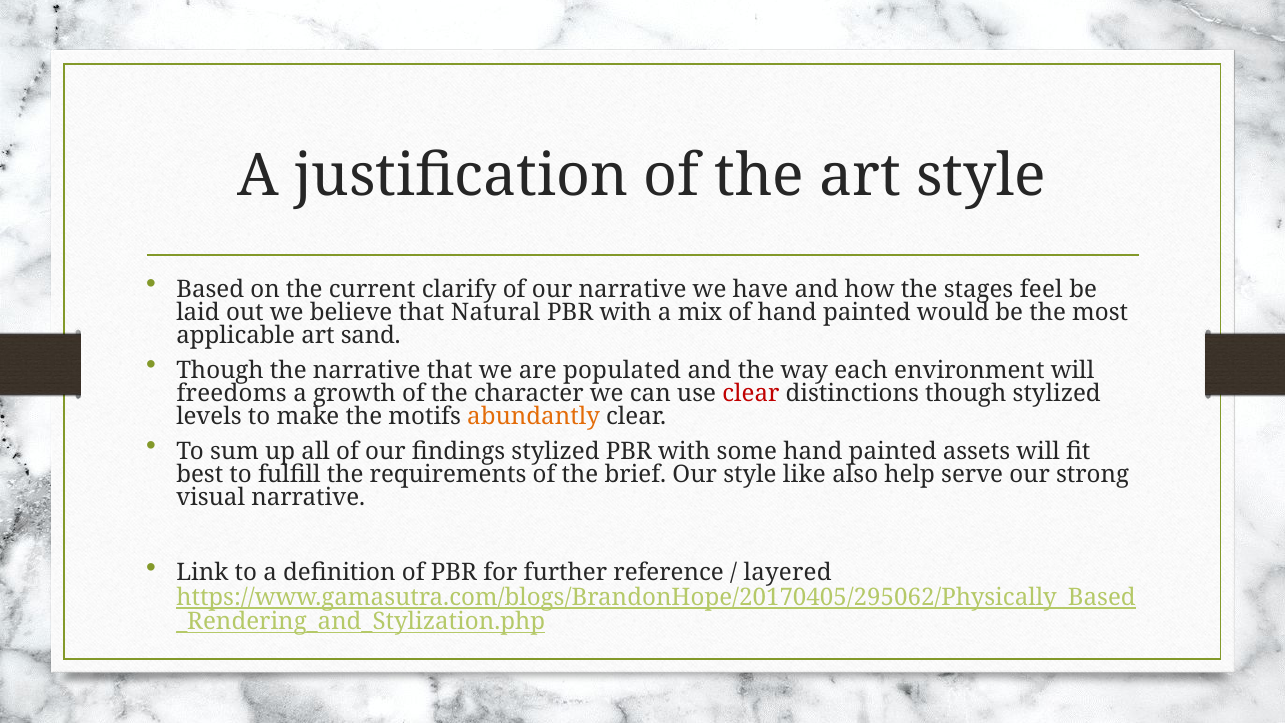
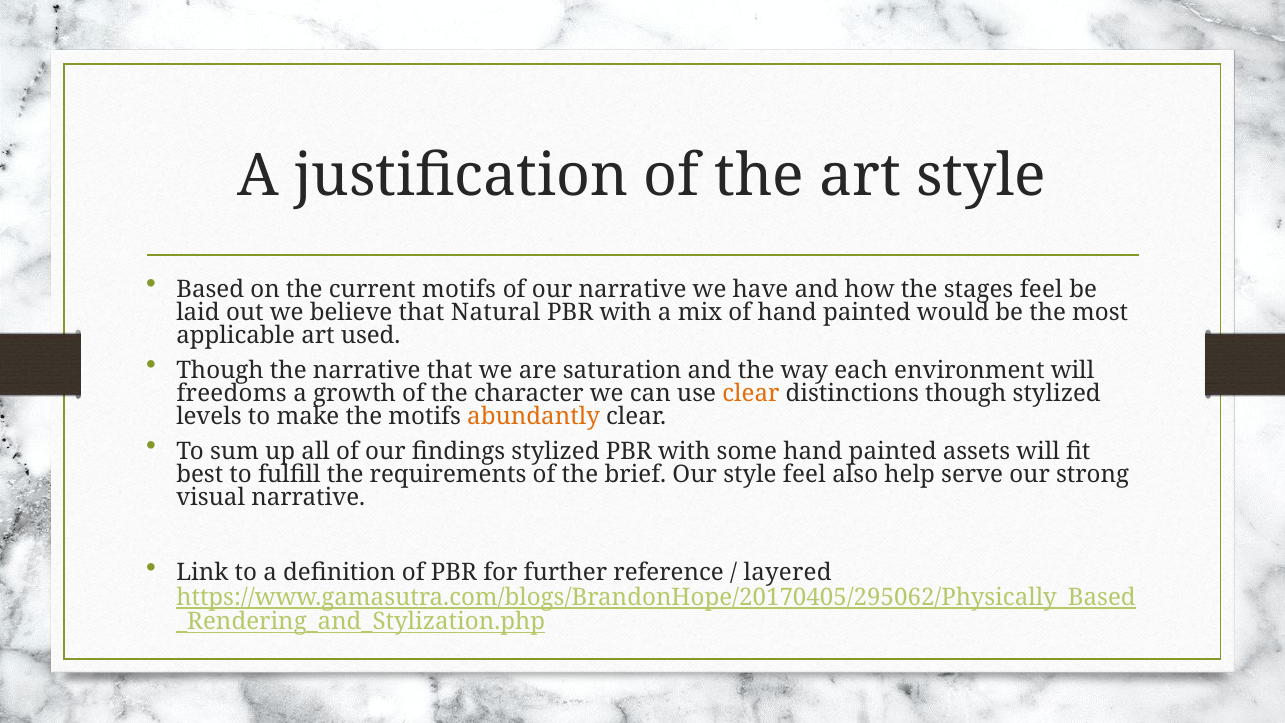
current clarify: clarify -> motifs (459, 290)
sand: sand -> used (371, 336)
populated: populated -> saturation (622, 370)
clear colour: red -> orange (751, 394)
style like: like -> feel (804, 475)
